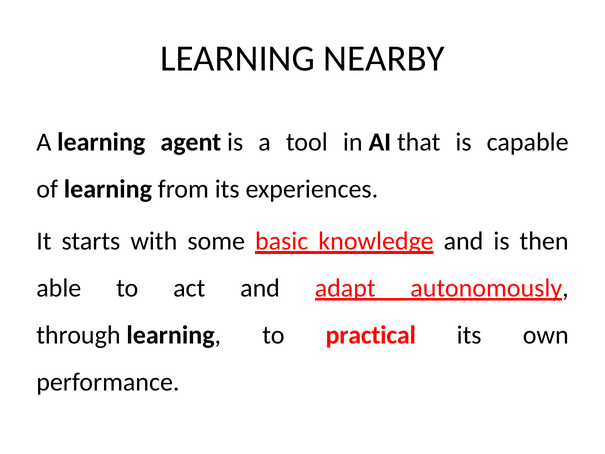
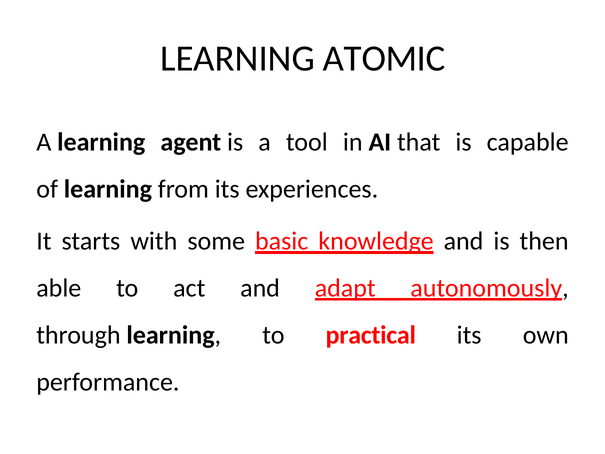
NEARBY: NEARBY -> ATOMIC (384, 59)
